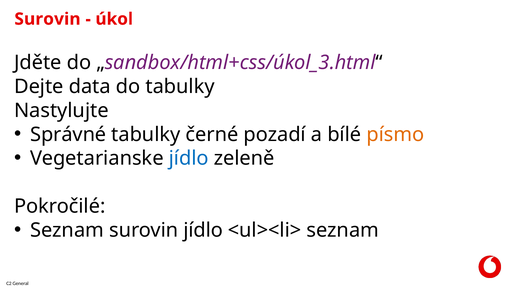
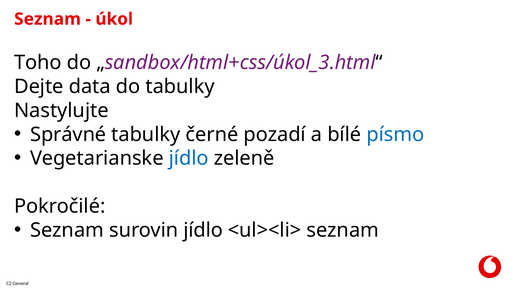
Surovin: Surovin -> Seznam (48, 19)
Jděte: Jděte -> Toho (38, 63)
písmo colour: orange -> blue (395, 135)
